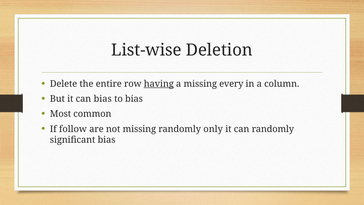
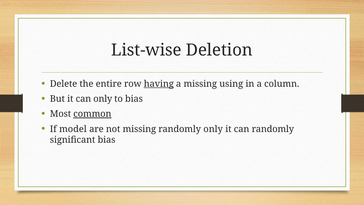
every: every -> using (231, 84)
can bias: bias -> only (103, 99)
common underline: none -> present (92, 114)
follow: follow -> model (73, 129)
